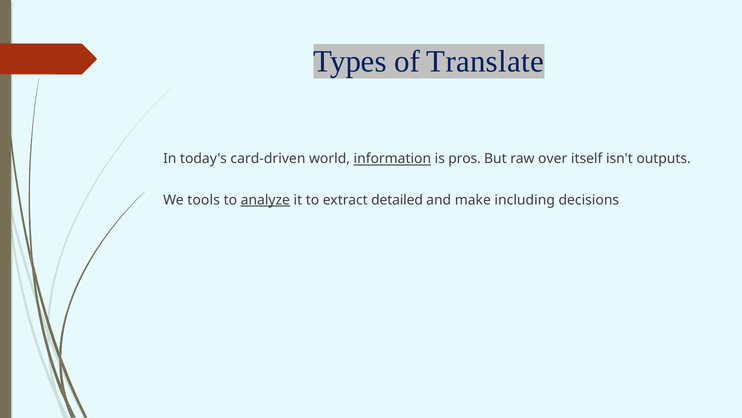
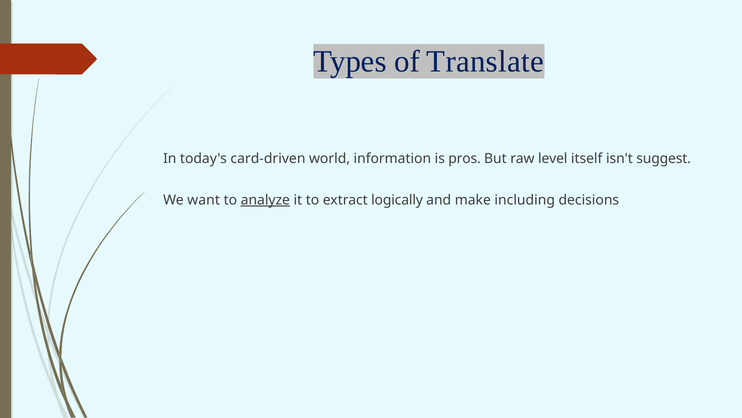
information underline: present -> none (392, 159)
over: over -> level (553, 159)
outputs: outputs -> suggest (664, 159)
tools: tools -> want (204, 200)
detailed: detailed -> logically (397, 200)
